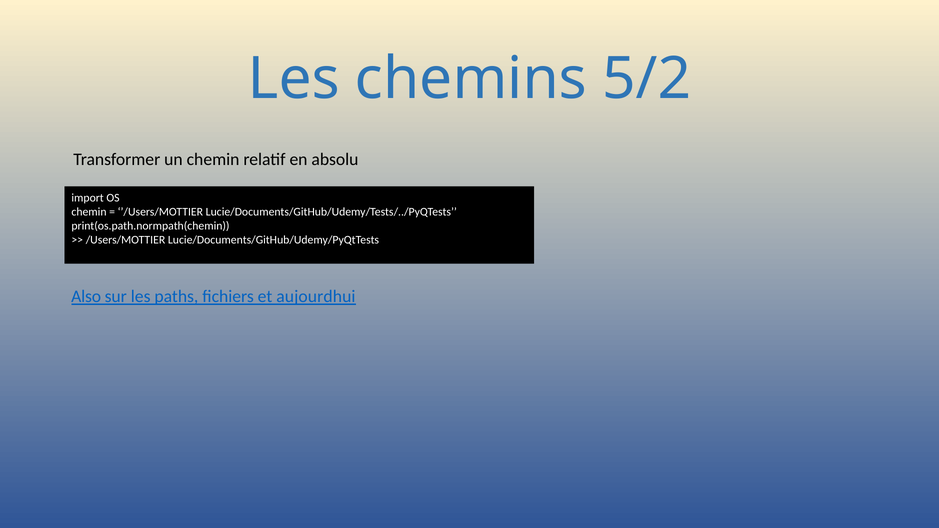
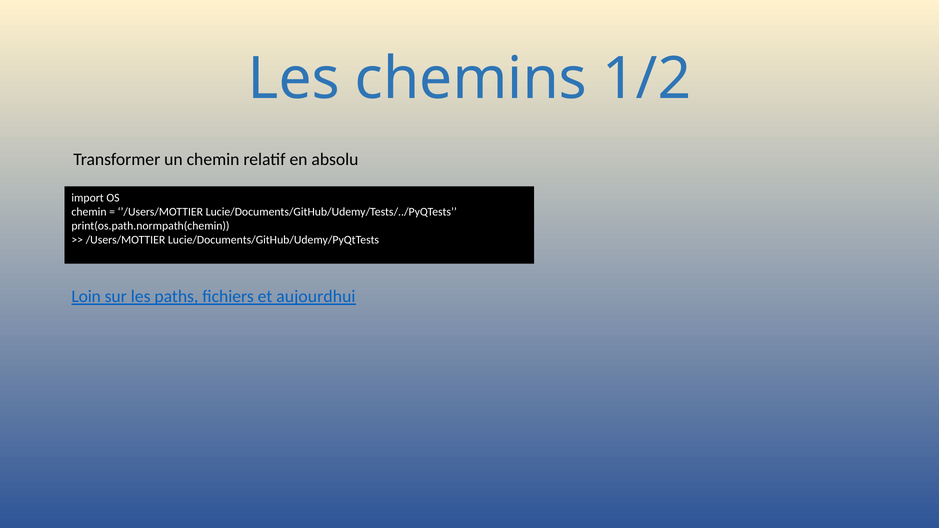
5/2: 5/2 -> 1/2 (647, 79)
Also: Also -> Loin (86, 297)
